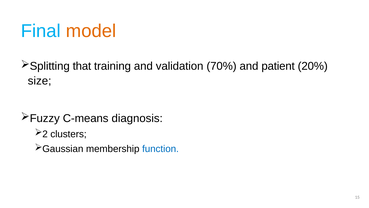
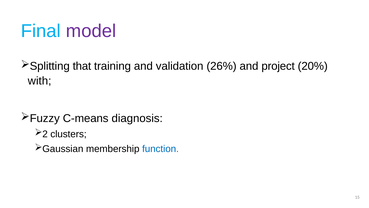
model colour: orange -> purple (91, 31)
70%: 70% -> 26% (222, 66)
patient: patient -> project (278, 66)
size: size -> with (40, 81)
